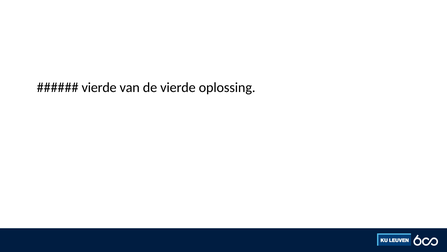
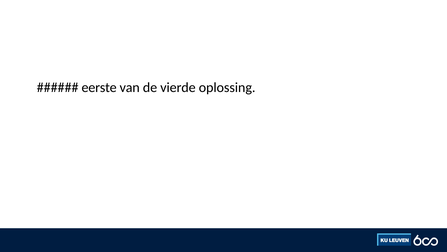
vierde: vierde -> eerste (99, 87)
